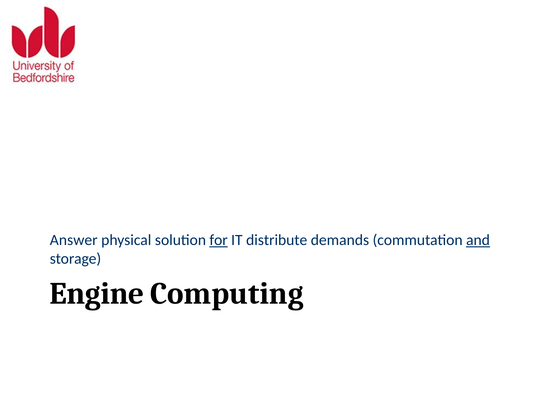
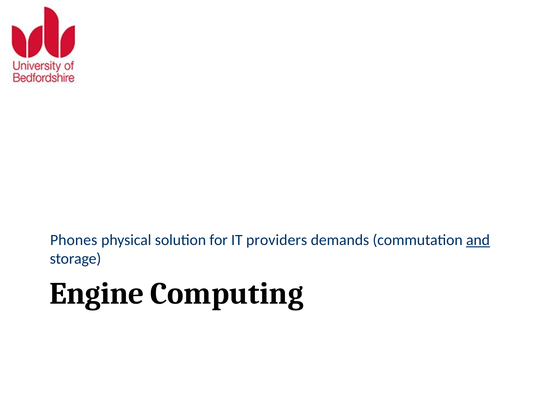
Answer: Answer -> Phones (74, 240)
for underline: present -> none (219, 240)
distribute: distribute -> providers (277, 240)
